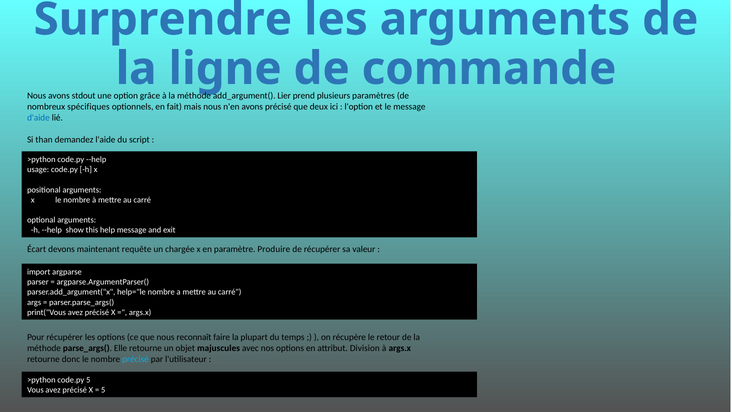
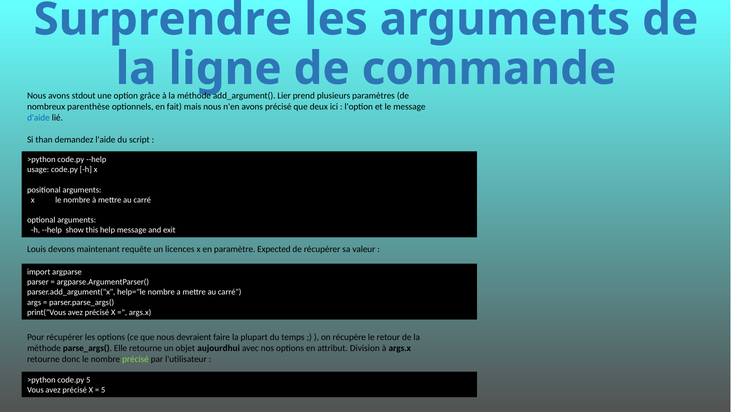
spécifiques: spécifiques -> parenthèse (88, 107)
Écart: Écart -> Louis (37, 249)
chargée: chargée -> licences (180, 249)
Produire: Produire -> Expected (274, 249)
reconnaît: reconnaît -> devraient (194, 337)
majuscules: majuscules -> aujourdhui (219, 348)
précisé colour: light blue -> light green (135, 359)
